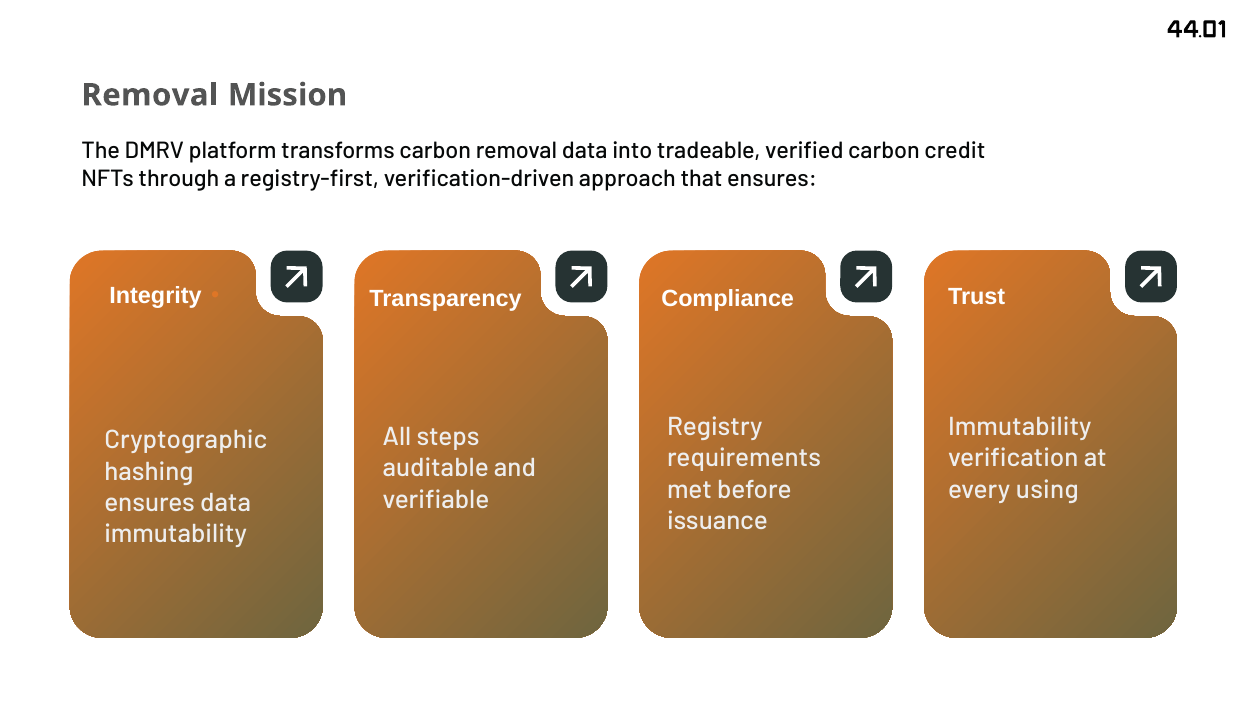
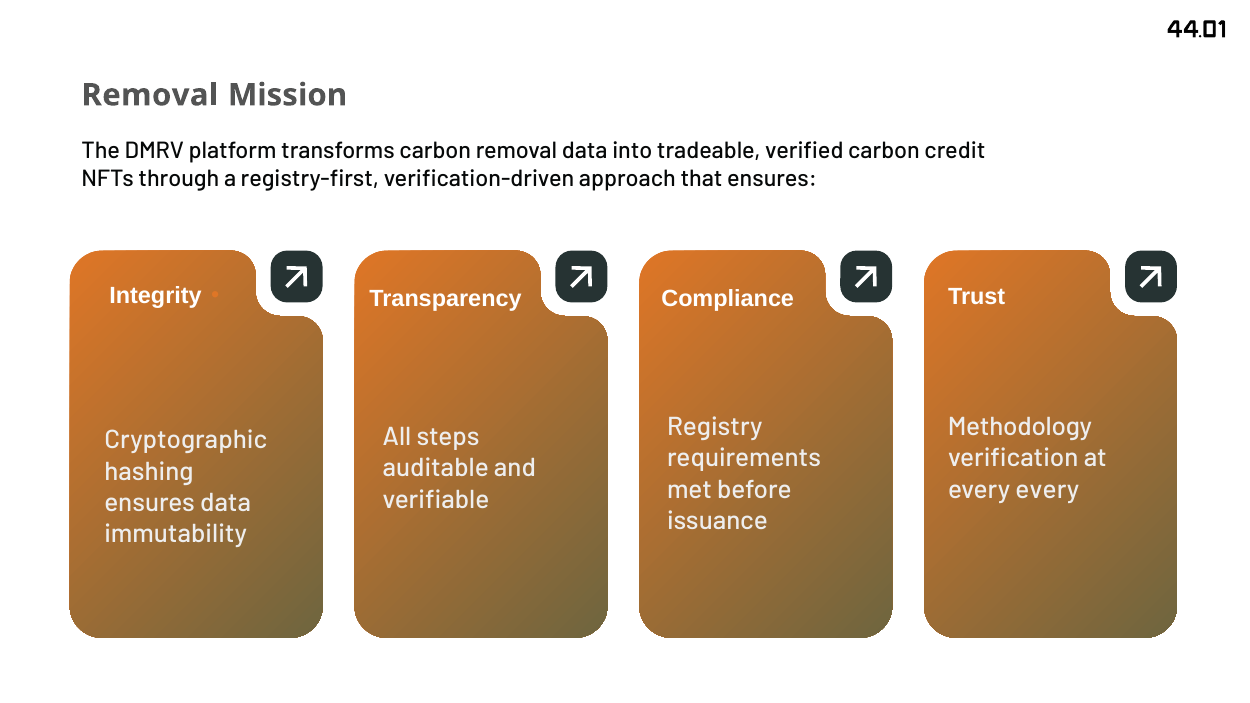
Immutability: Immutability -> Methodology (1020, 427)
every using: using -> every (1047, 490)
